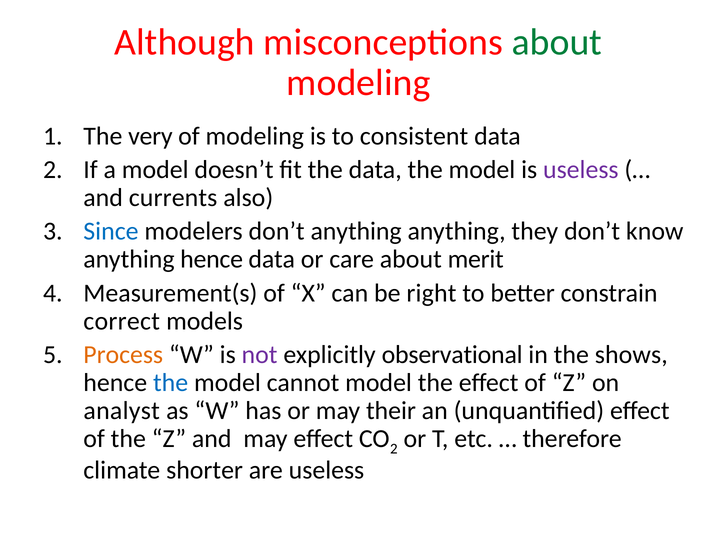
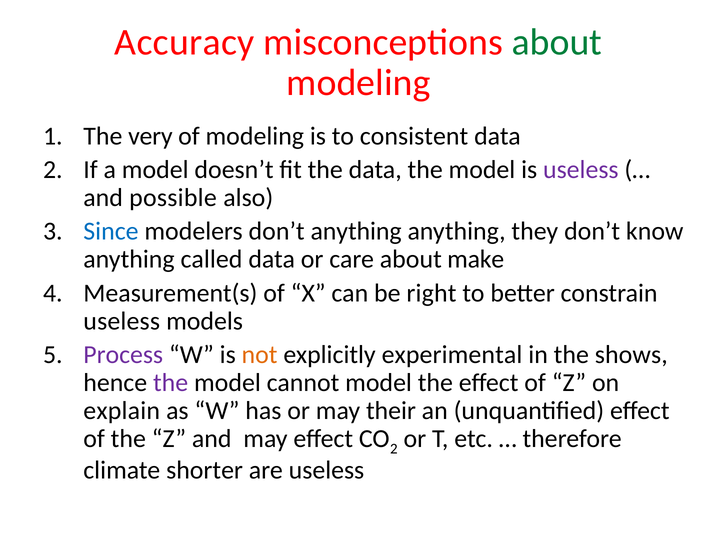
Although: Although -> Accuracy (185, 42)
currents: currents -> possible (173, 198)
anything hence: hence -> called (211, 259)
merit: merit -> make (476, 259)
correct: correct -> useless (122, 321)
Process colour: orange -> purple (123, 355)
not colour: purple -> orange (260, 355)
observational: observational -> experimental (452, 355)
the colour: blue -> purple (171, 382)
analyst: analyst -> explain (122, 410)
